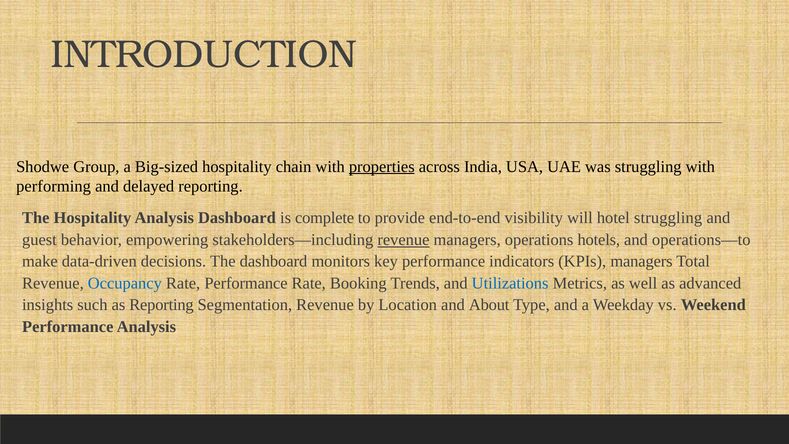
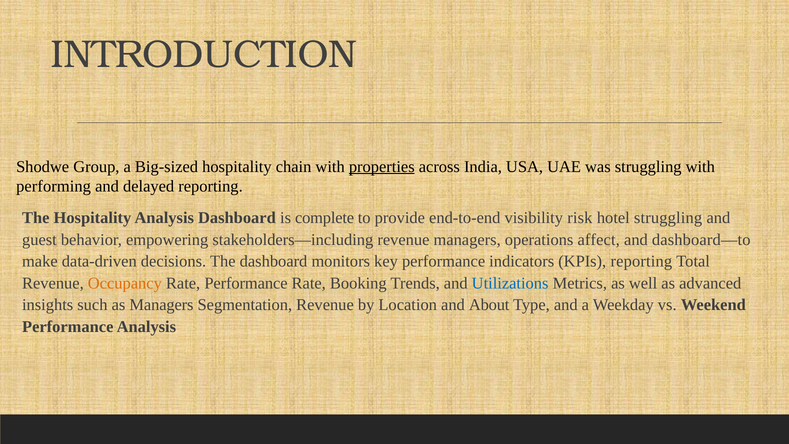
will: will -> risk (580, 218)
revenue underline: present -> none (403, 240)
hotels: hotels -> affect (599, 240)
operations—to: operations—to -> dashboard—to (701, 240)
KPIs managers: managers -> reporting (641, 261)
Occupancy colour: blue -> orange (125, 283)
as Reporting: Reporting -> Managers (161, 305)
